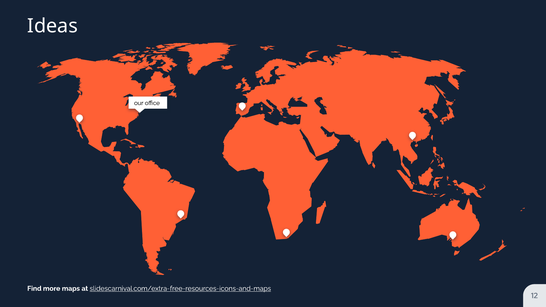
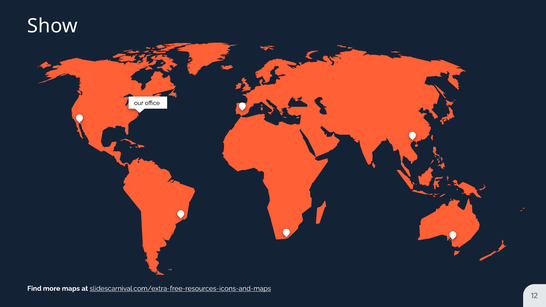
Ideas: Ideas -> Show (53, 26)
